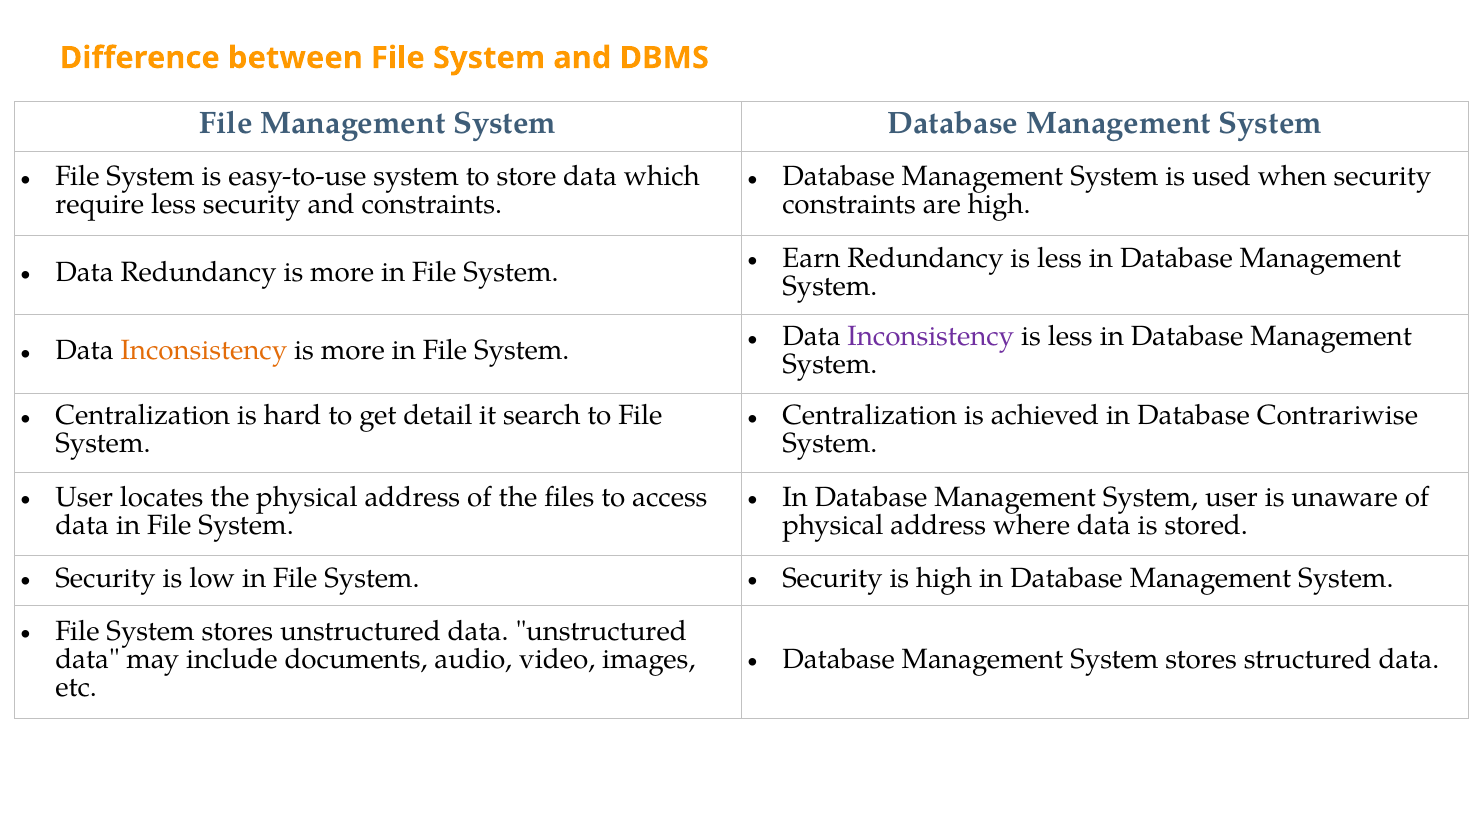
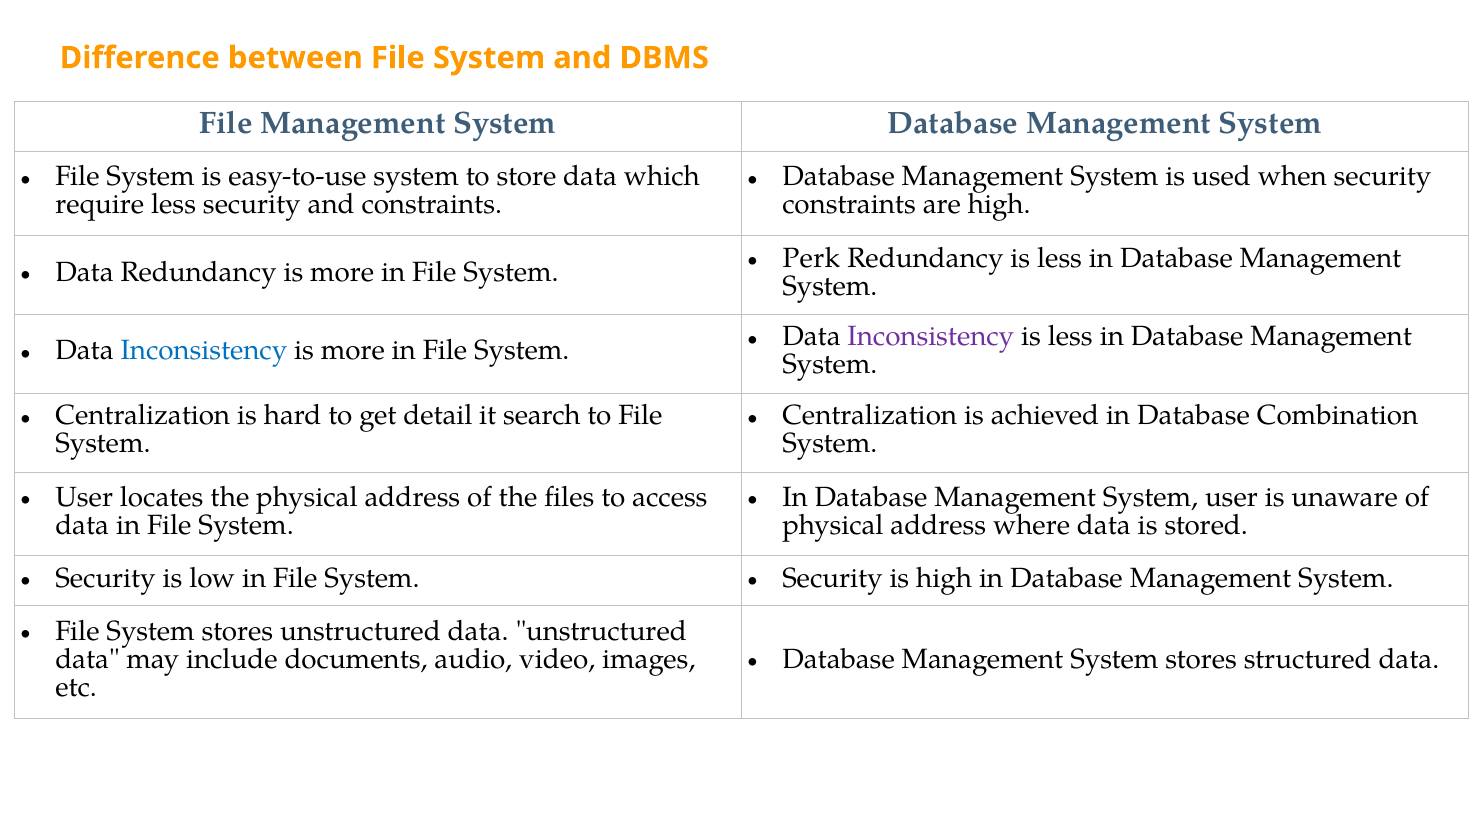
Earn: Earn -> Perk (811, 258)
Inconsistency colour: orange -> blue (204, 351)
Contrariwise: Contrariwise -> Combination (1338, 416)
